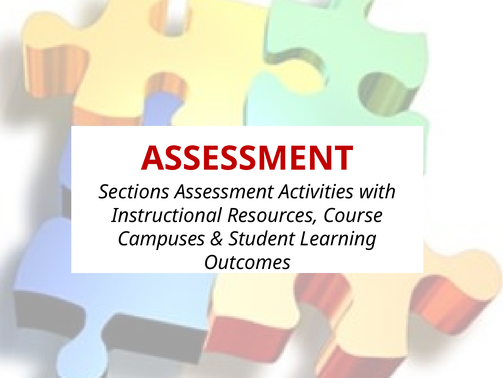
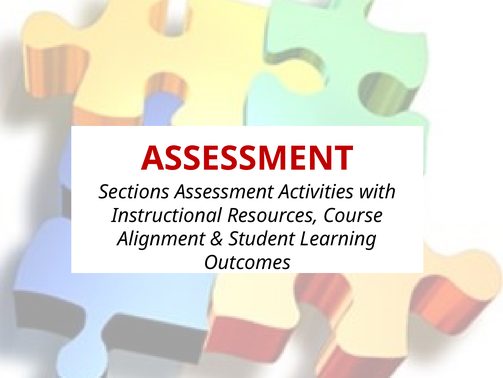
Campuses: Campuses -> Alignment (161, 239)
